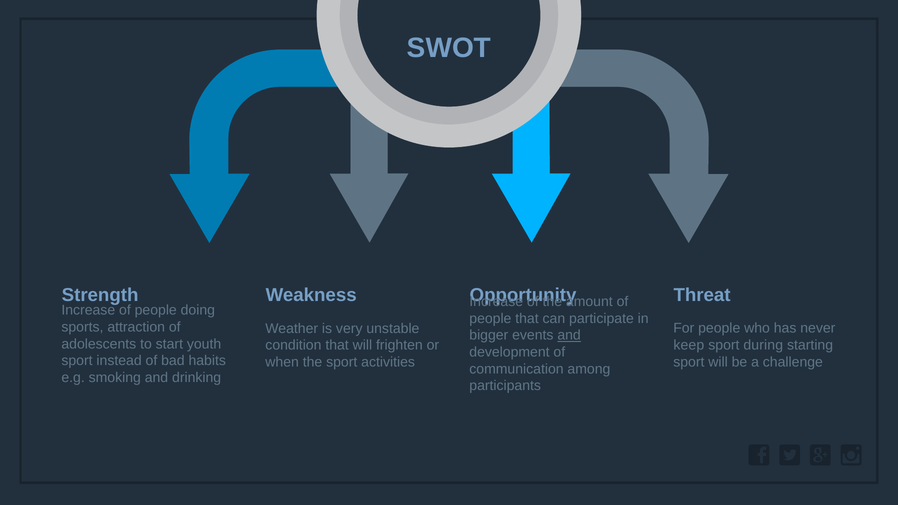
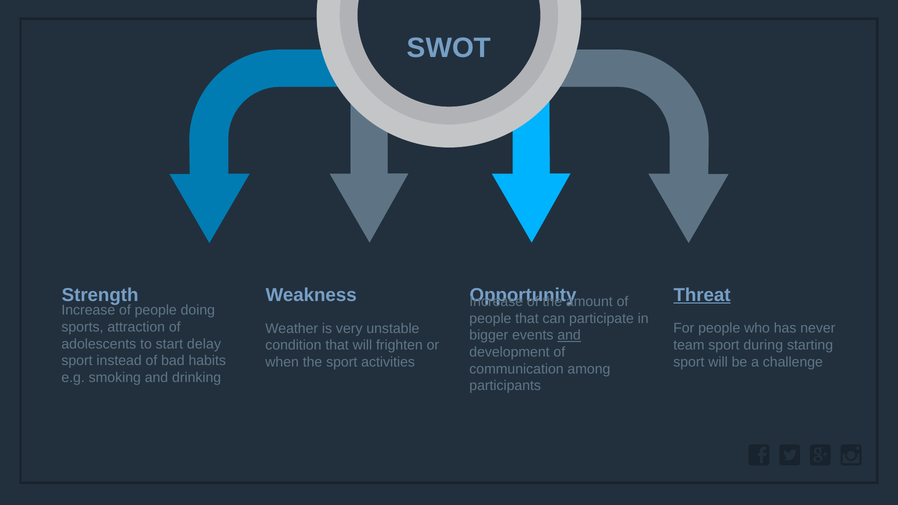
Threat underline: none -> present (702, 295)
youth: youth -> delay (204, 344)
keep: keep -> team (689, 345)
